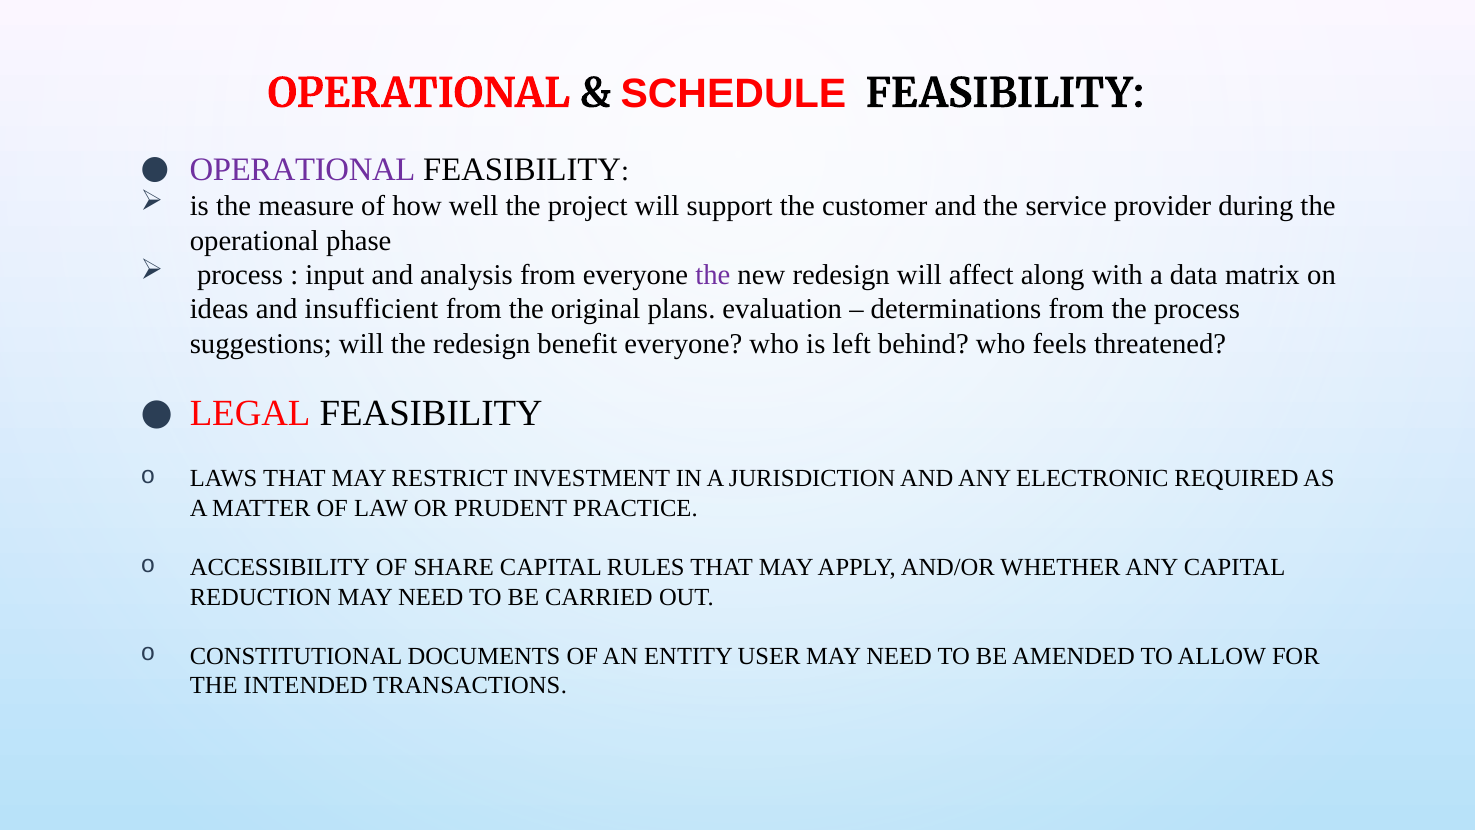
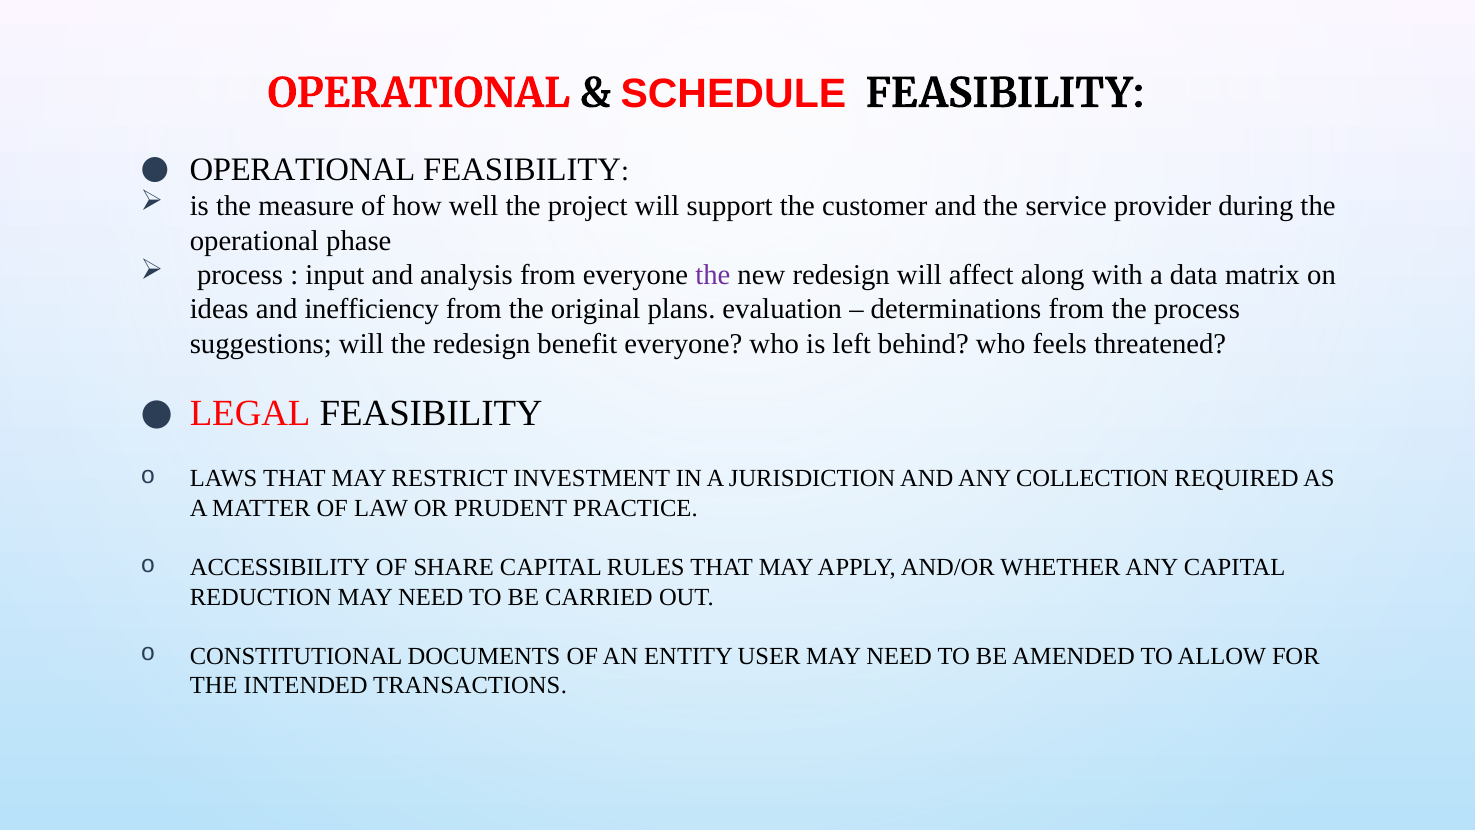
OPERATIONAL colour: purple -> black (302, 169)
insufficient: insufficient -> inefficiency (372, 309)
ELECTRONIC: ELECTRONIC -> COLLECTION (1092, 479)
